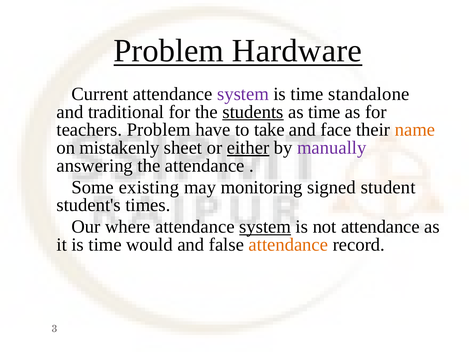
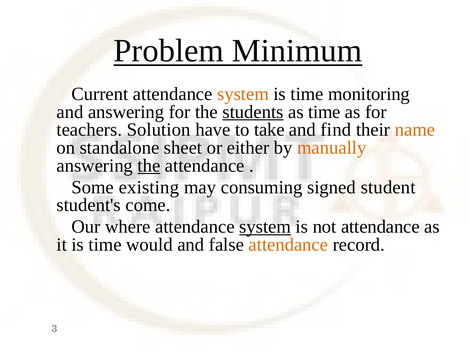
Hardware: Hardware -> Minimum (297, 51)
system colour: purple -> orange (243, 94)
standalone: standalone -> monitoring (369, 94)
and traditional: traditional -> answering (126, 112)
teachers Problem: Problem -> Solution (159, 130)
face: face -> find (336, 130)
mistakenly: mistakenly -> standalone (120, 148)
either underline: present -> none (248, 148)
manually colour: purple -> orange (332, 148)
the underline: none -> present (149, 165)
monitoring: monitoring -> consuming (262, 187)
times: times -> come (148, 205)
